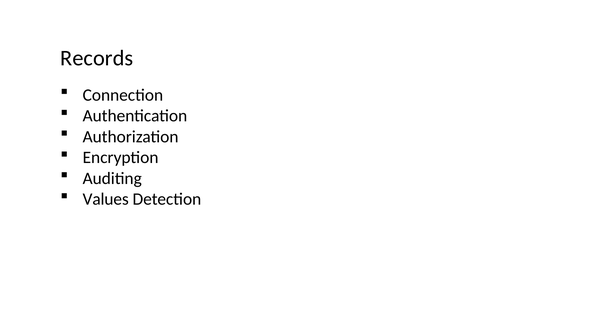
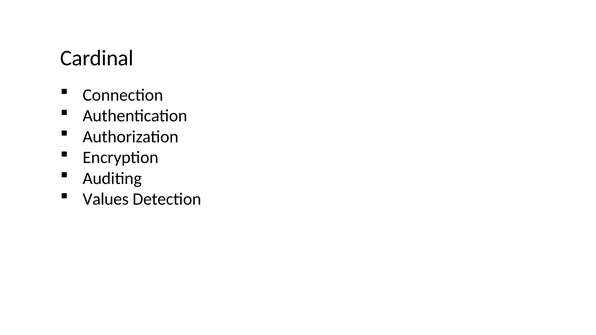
Records: Records -> Cardinal (97, 58)
